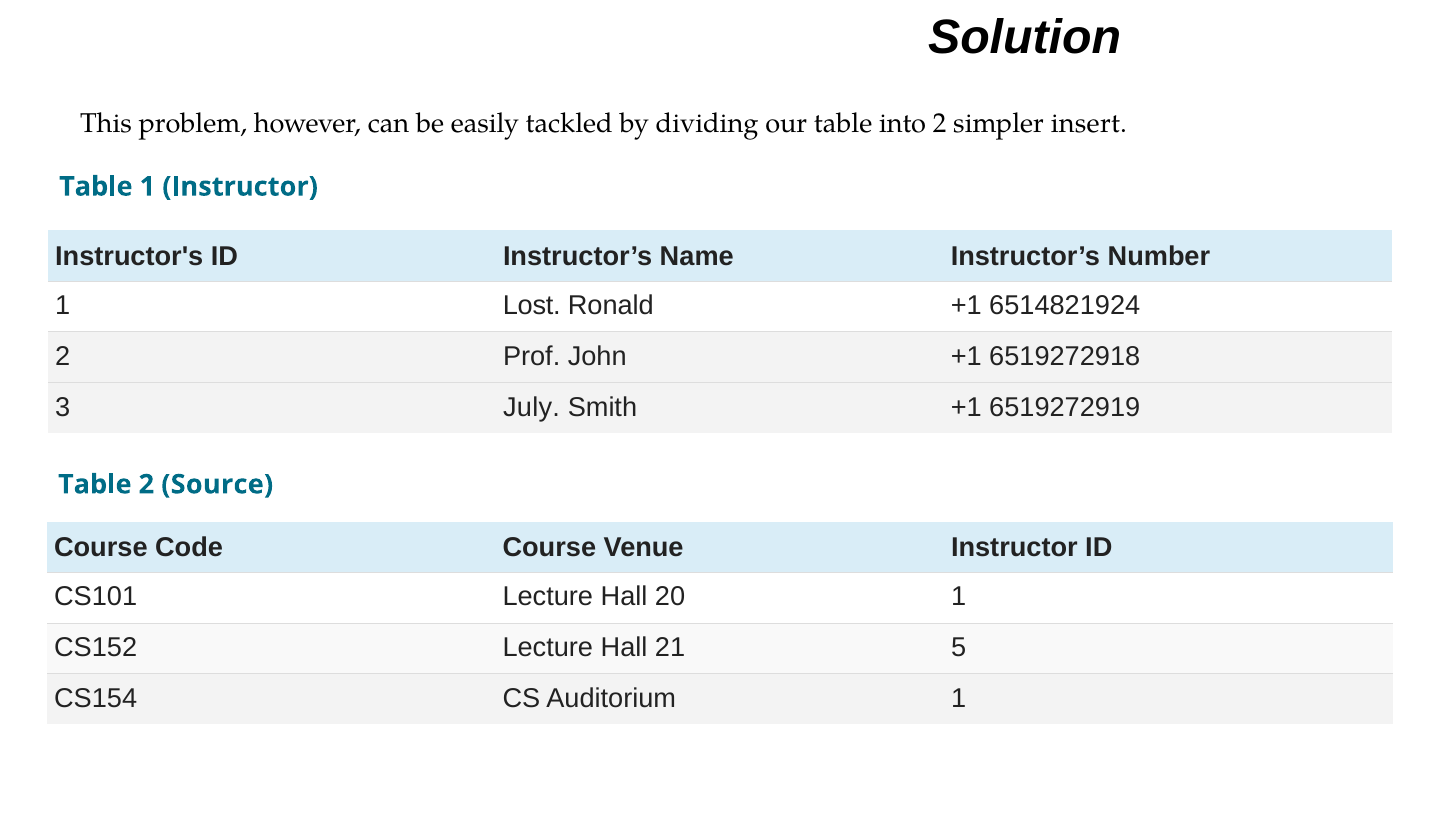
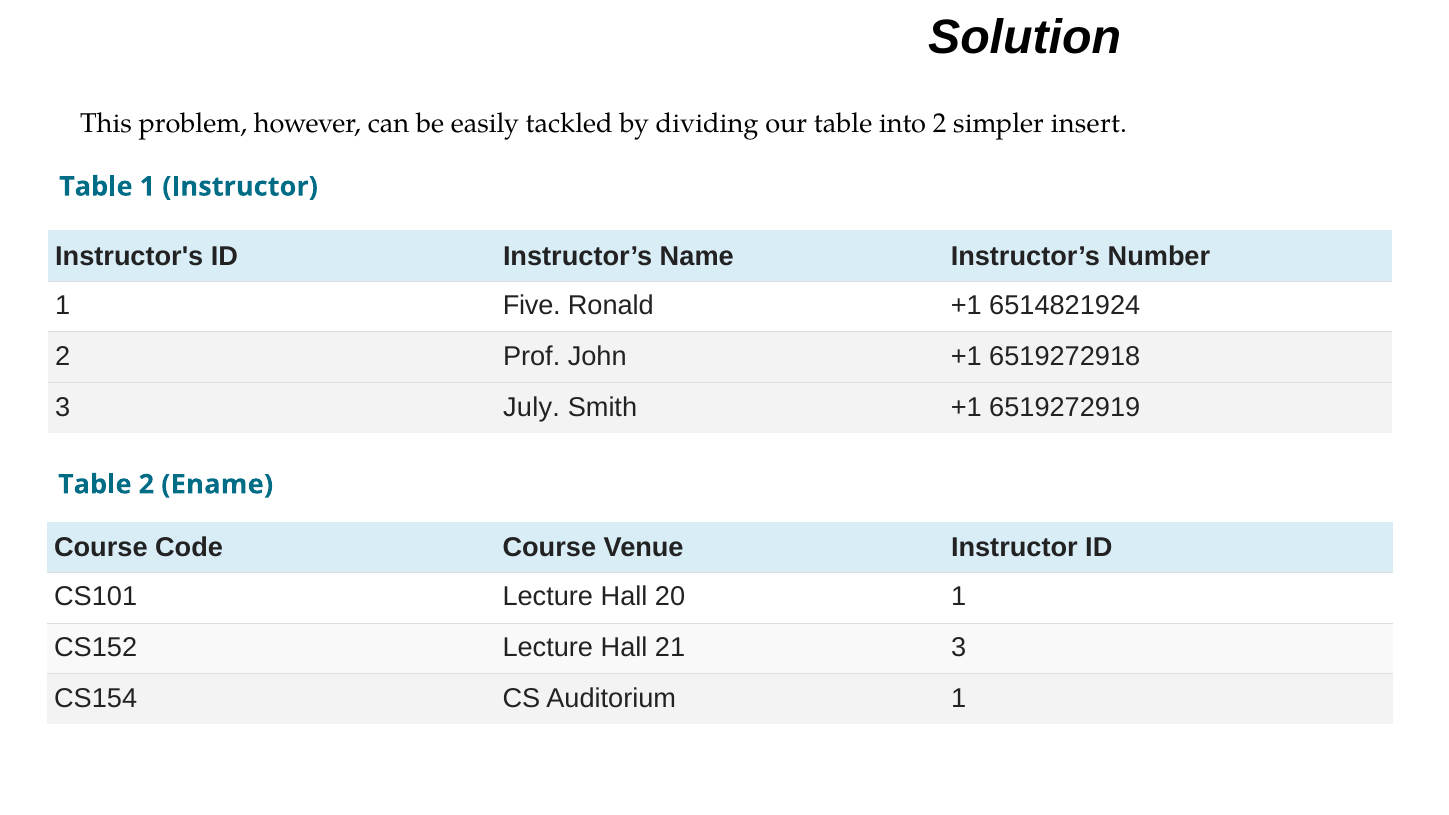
Lost: Lost -> Five (532, 306)
Source: Source -> Ename (217, 484)
21 5: 5 -> 3 (959, 648)
